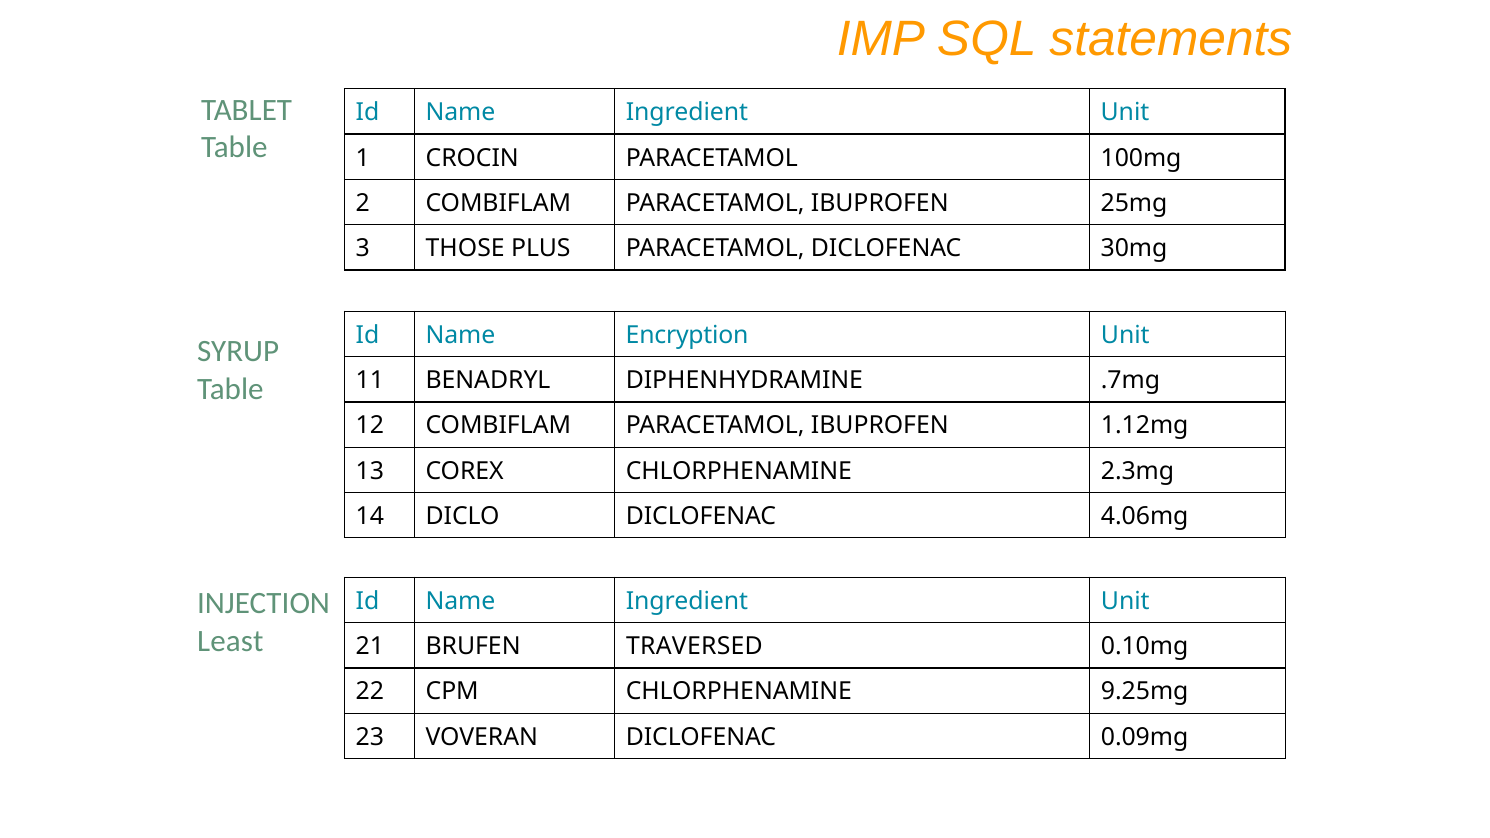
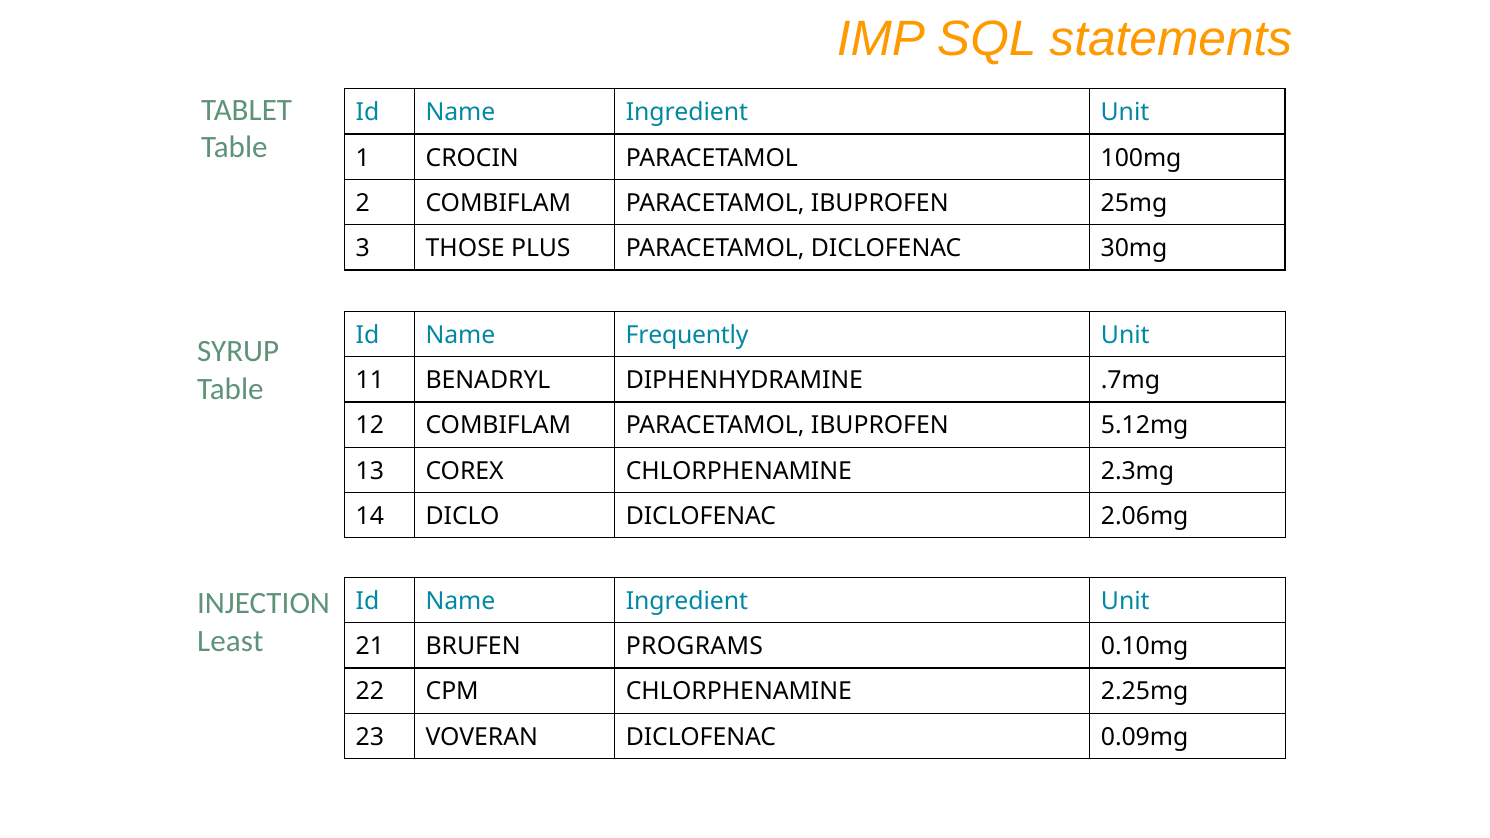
Encryption: Encryption -> Frequently (687, 335)
1.12mg: 1.12mg -> 5.12mg (1145, 426)
4.06mg: 4.06mg -> 2.06mg (1145, 516)
TRAVERSED: TRAVERSED -> PROGRAMS (694, 647)
9.25mg: 9.25mg -> 2.25mg (1145, 692)
